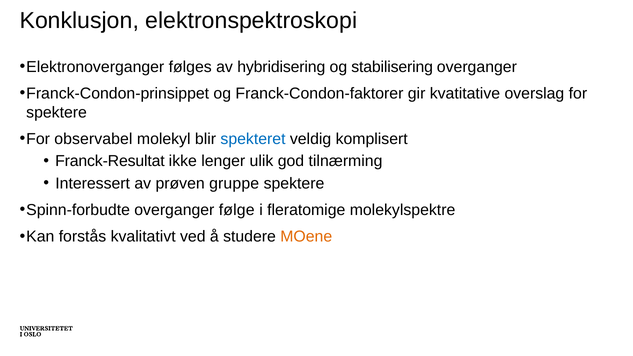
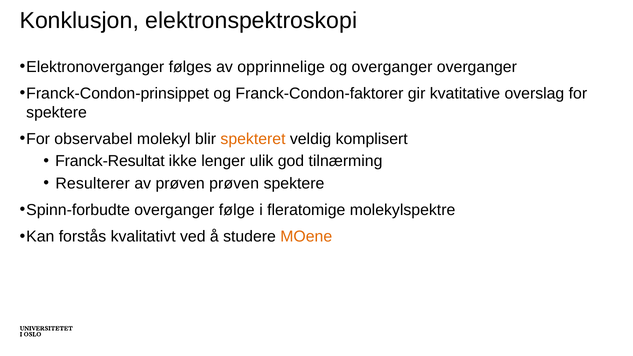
hybridisering: hybridisering -> opprinnelige (281, 67)
og stabilisering: stabilisering -> overganger (392, 67)
spekteret colour: blue -> orange (253, 139)
Interessert: Interessert -> Resulterer (93, 184)
prøven gruppe: gruppe -> prøven (234, 184)
